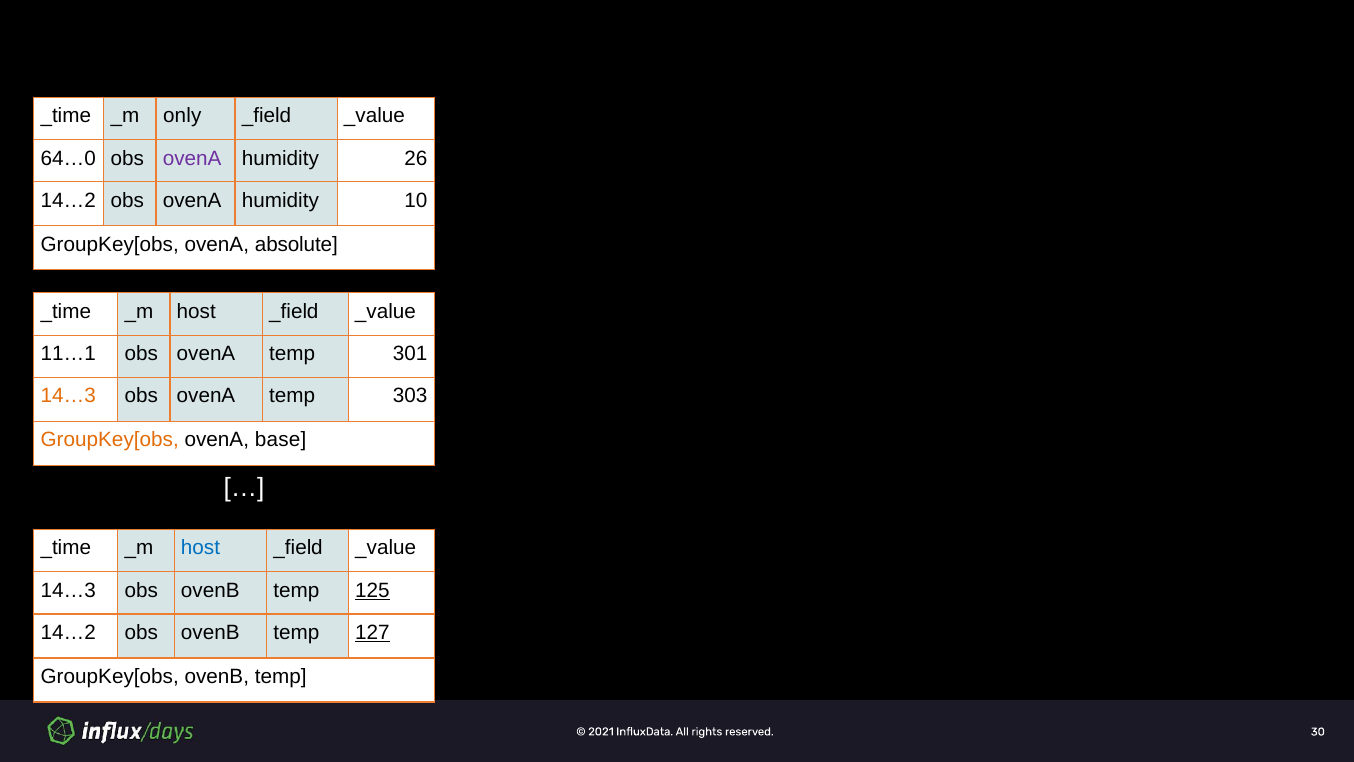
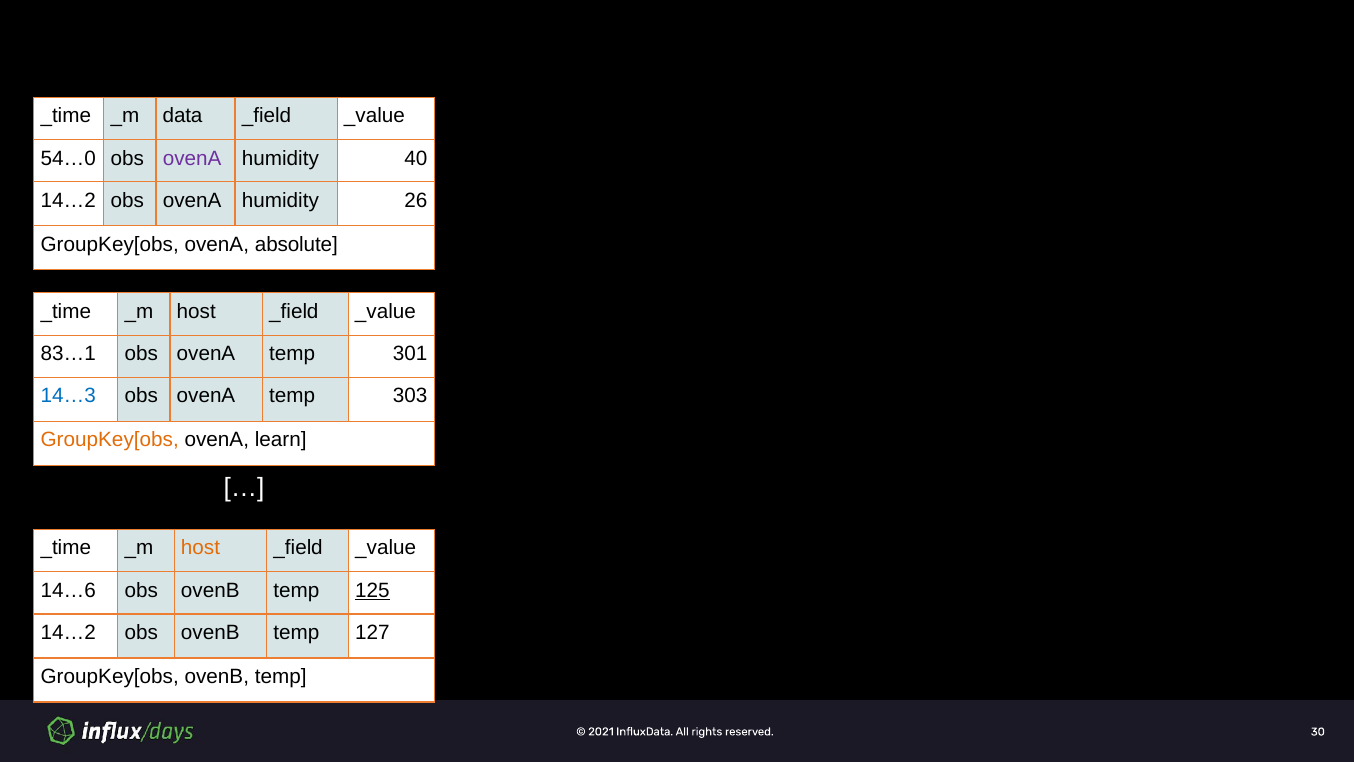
only: only -> data (183, 116)
64…0: 64…0 -> 54…0 (68, 158)
26: 26 -> 40 (416, 158)
10: 10 -> 26 (416, 200)
11…1: 11…1 -> 83…1 (68, 354)
14…3 colour: orange -> blue (68, 396)
base: base -> learn (281, 440)
host colour: blue -> orange (200, 548)
14…3: 14…3 -> 14…6 (68, 590)
127 underline: present -> none (372, 632)
